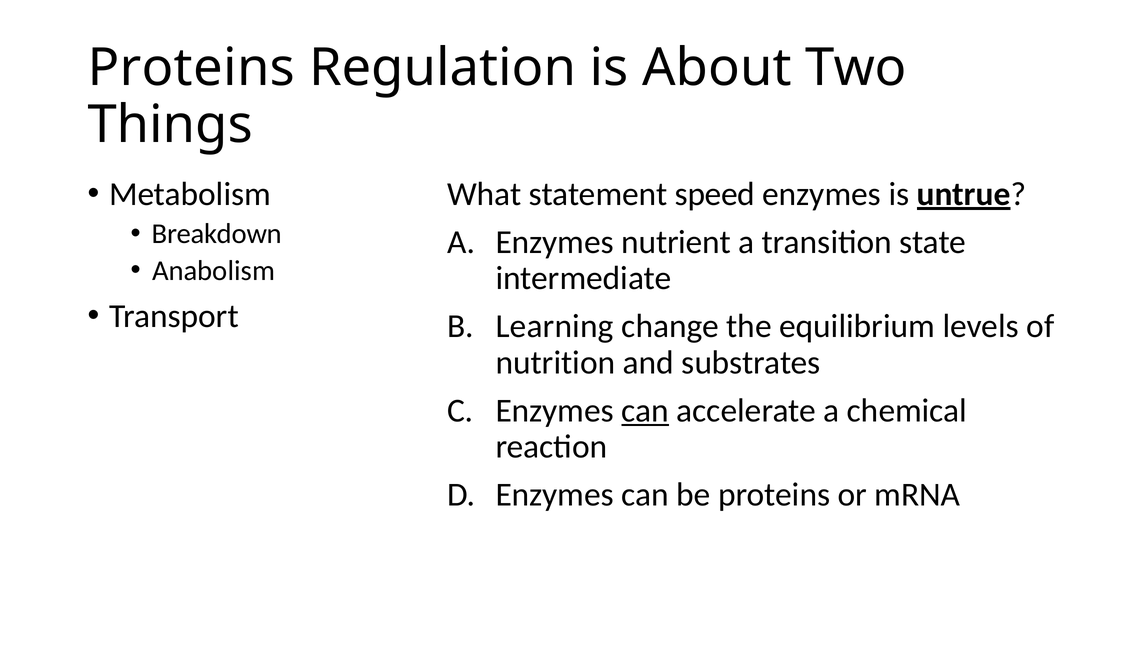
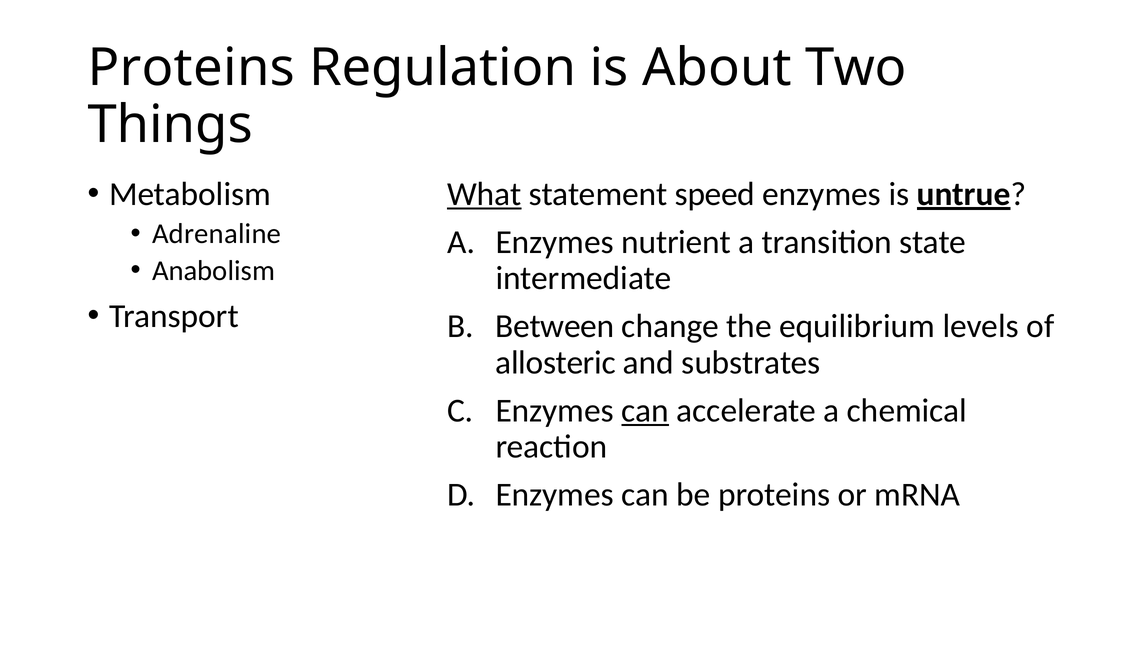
What underline: none -> present (484, 194)
Breakdown: Breakdown -> Adrenaline (217, 234)
Learning: Learning -> Between (555, 326)
nutrition: nutrition -> allosteric (556, 362)
